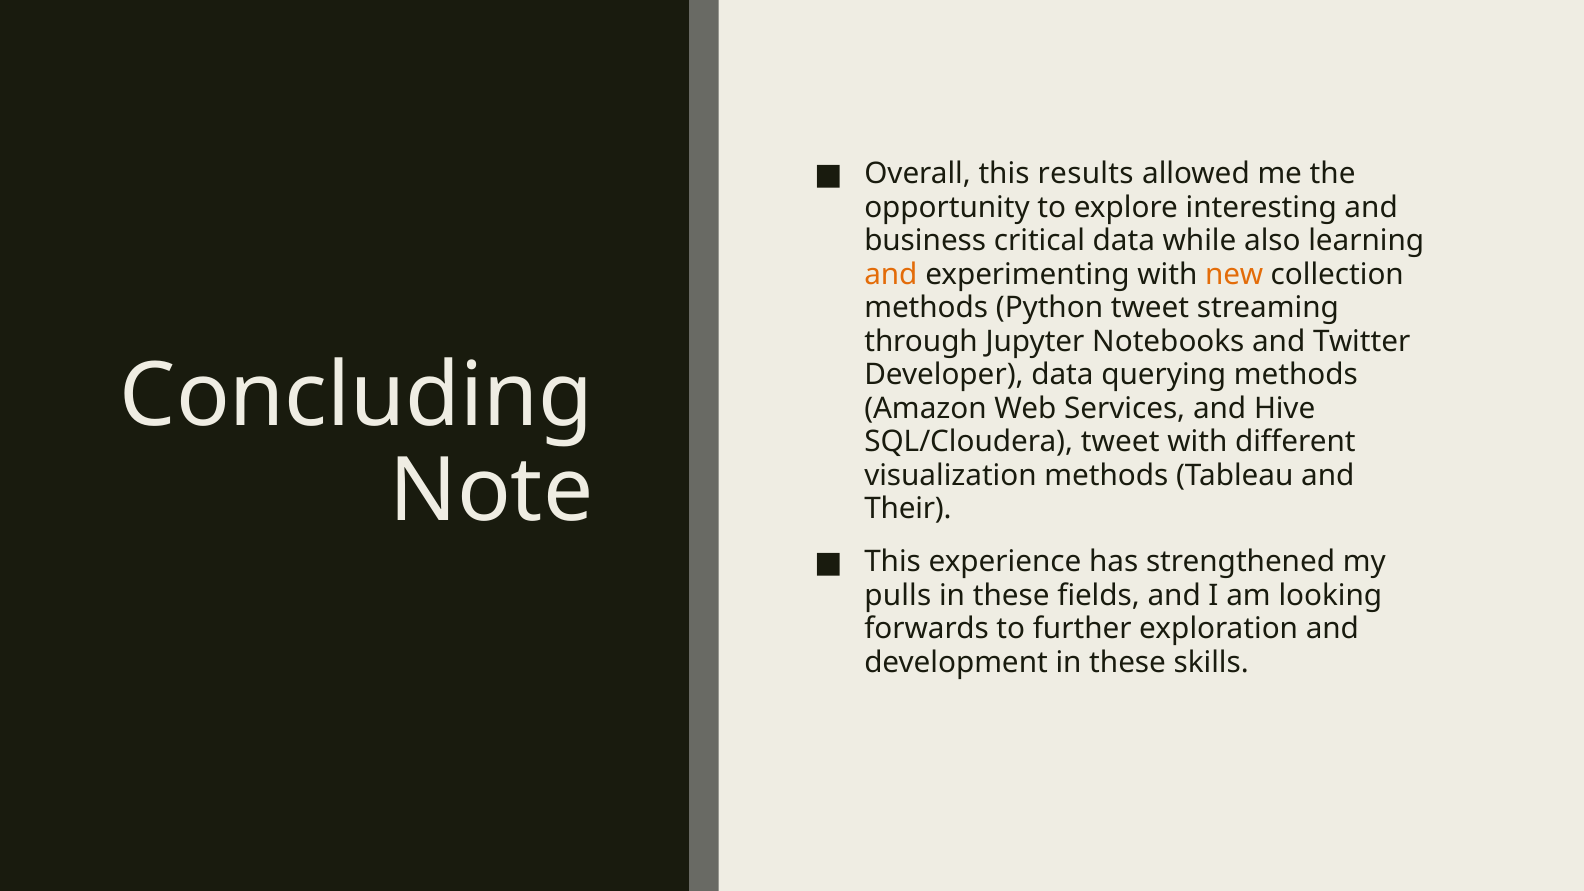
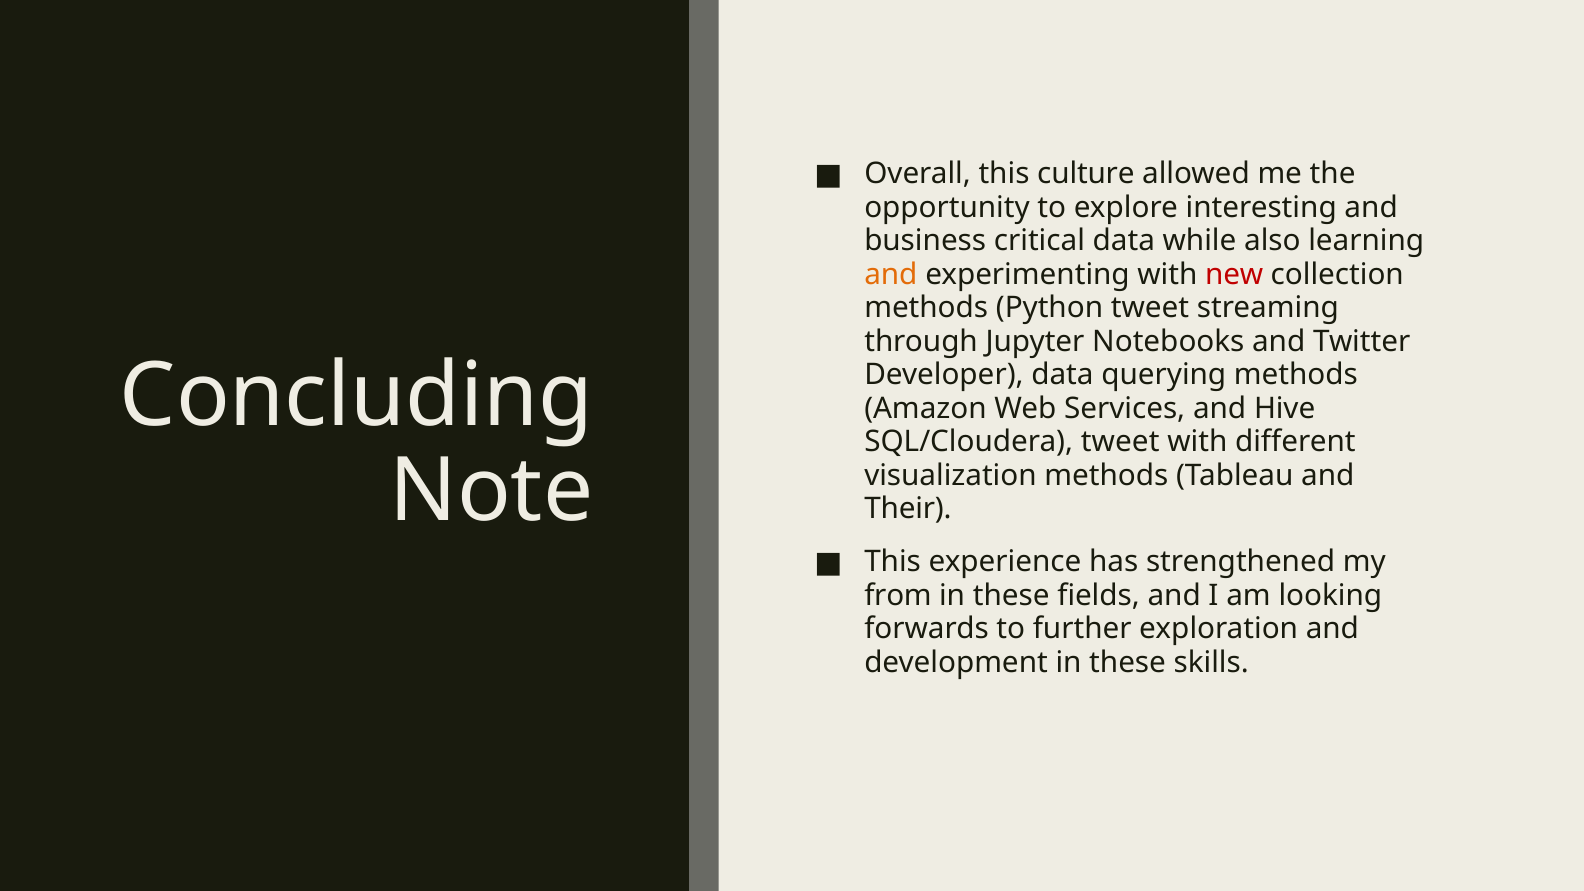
results: results -> culture (1086, 174)
new colour: orange -> red (1234, 274)
pulls: pulls -> from (898, 596)
